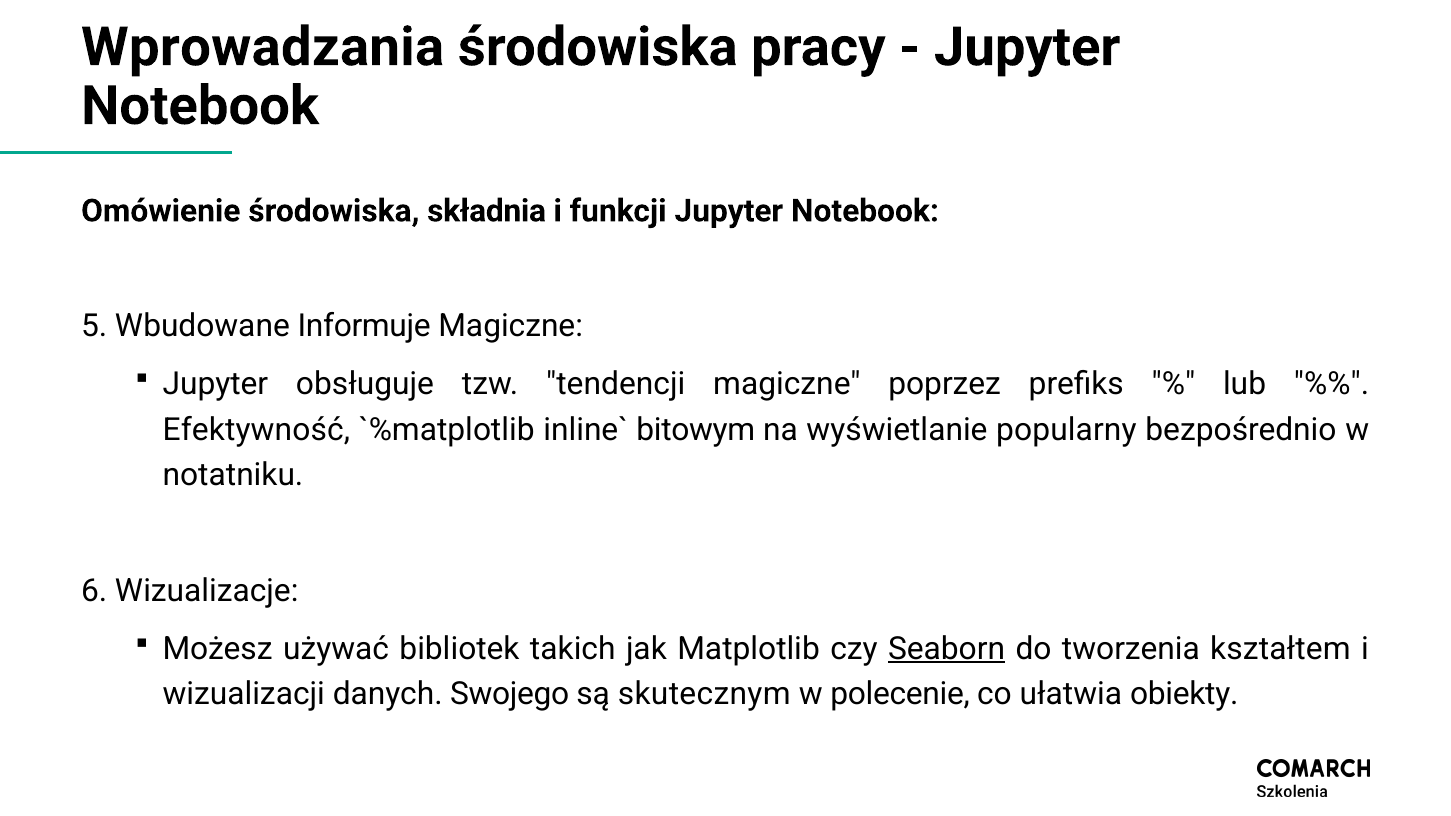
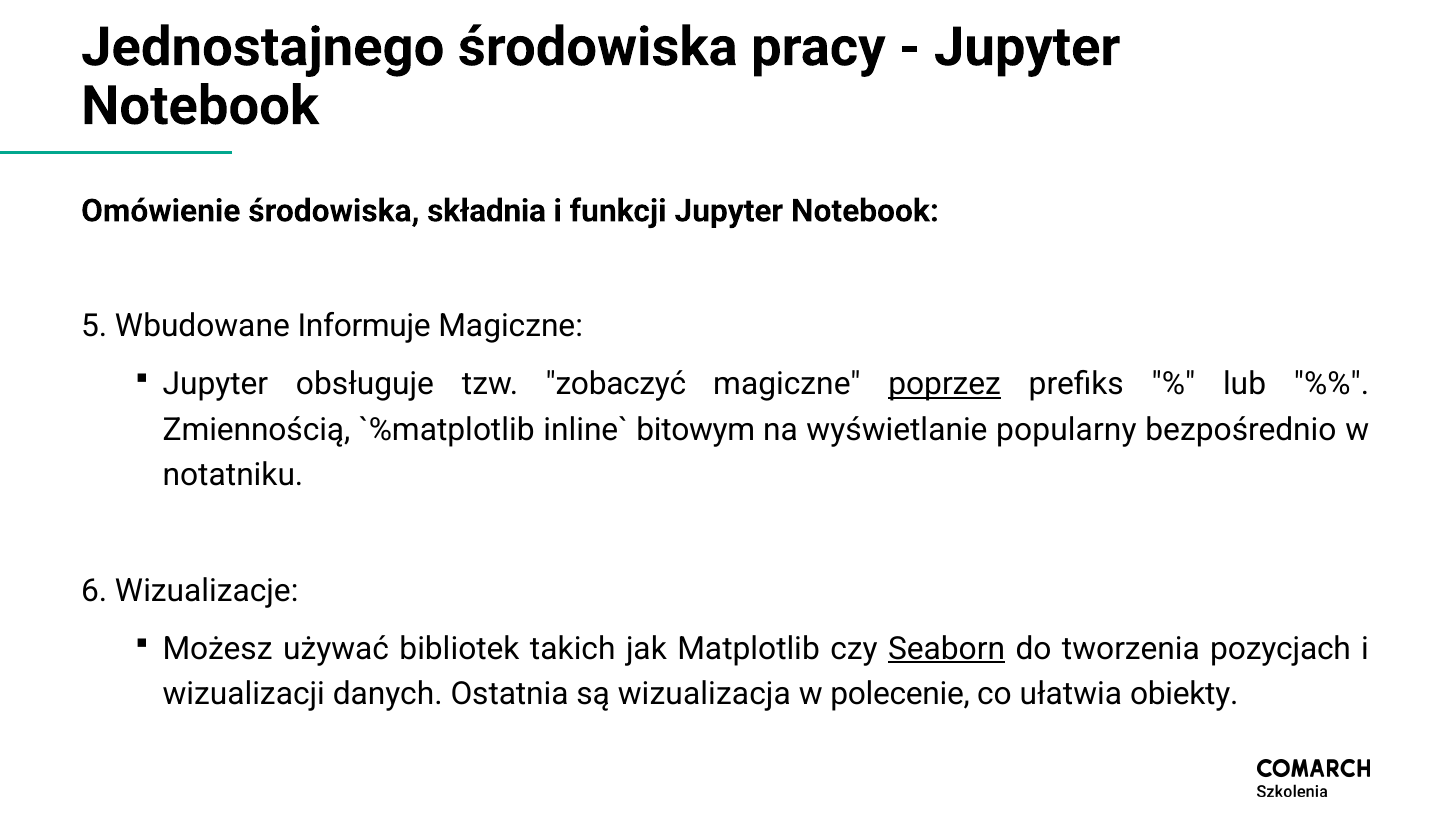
Wprowadzania: Wprowadzania -> Jednostajnego (263, 47)
tendencji: tendencji -> zobaczyć (616, 384)
poprzez underline: none -> present (945, 384)
Efektywność: Efektywność -> Zmiennością (256, 430)
kształtem: kształtem -> pozycjach (1281, 649)
Swojego: Swojego -> Ostatnia (510, 695)
skutecznym: skutecznym -> wizualizacja (704, 695)
